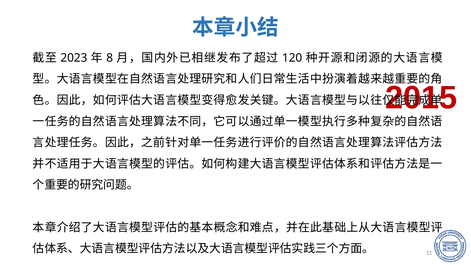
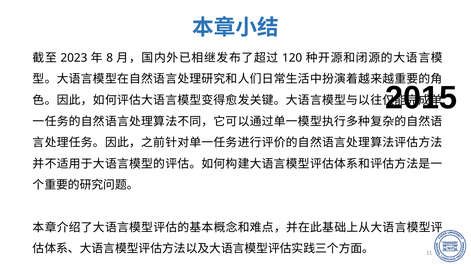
2015 colour: red -> black (421, 98)
